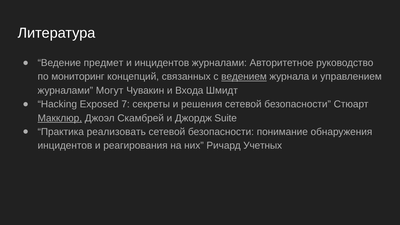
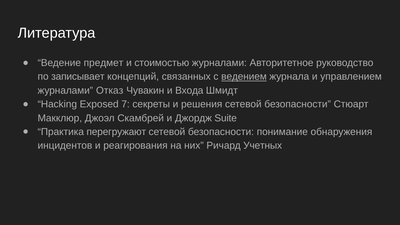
и инцидентов: инцидентов -> стоимостью (162, 63)
мониторинг: мониторинг -> записывает (78, 77)
Могут: Могут -> Отказ (110, 90)
Макклюр underline: present -> none (60, 118)
реализовать: реализовать -> перегружают (116, 132)
